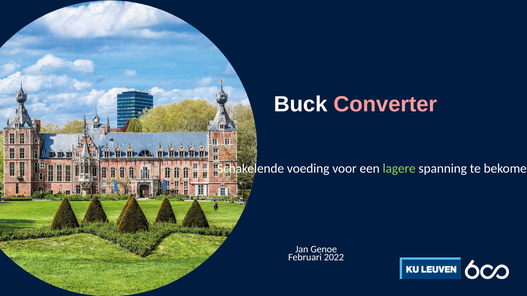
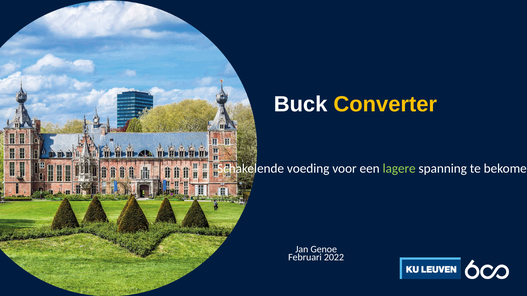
Converter colour: pink -> yellow (385, 105)
